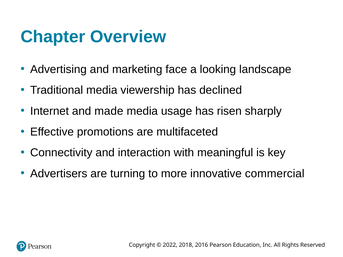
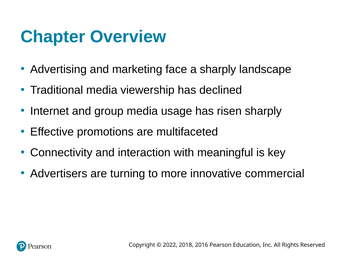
a looking: looking -> sharply (218, 69)
made: made -> group (109, 111)
